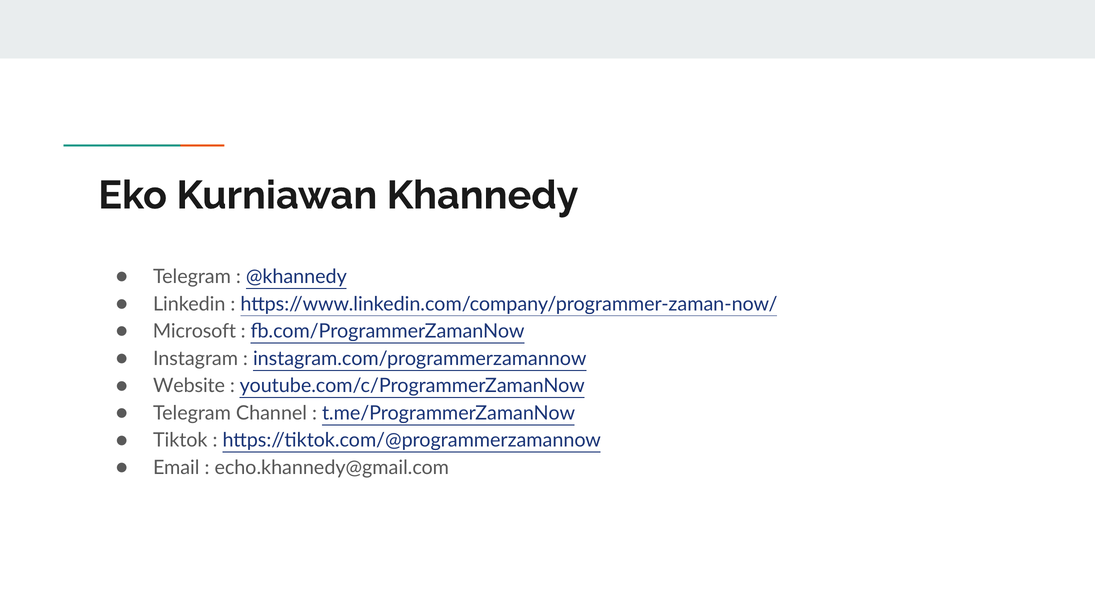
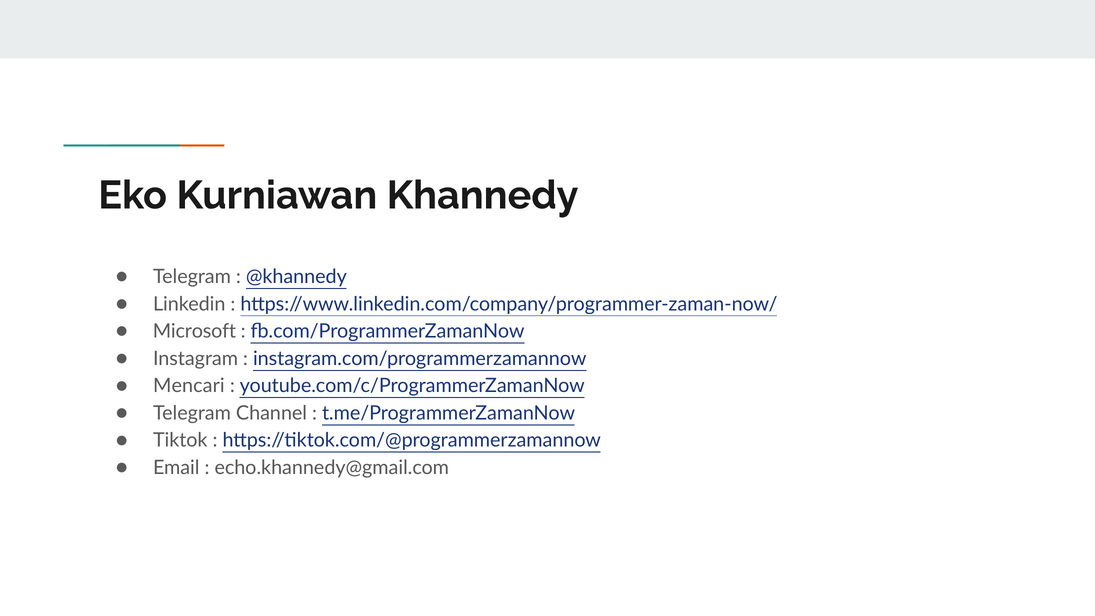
Website: Website -> Mencari (189, 386)
